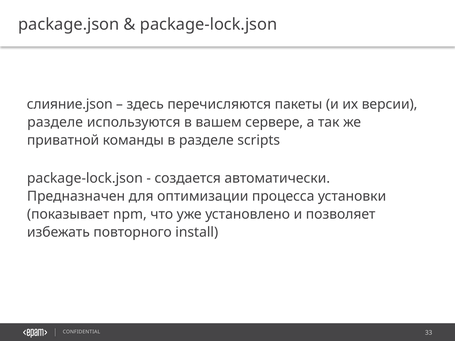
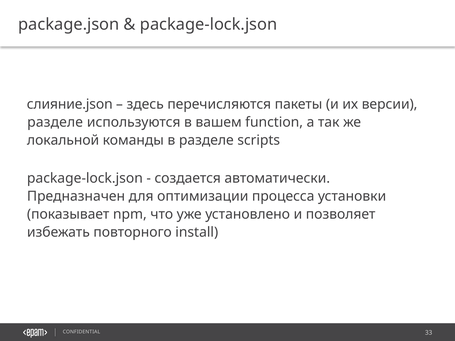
сервере: сервере -> function (274, 122)
приватной: приватной -> локальной (63, 140)
